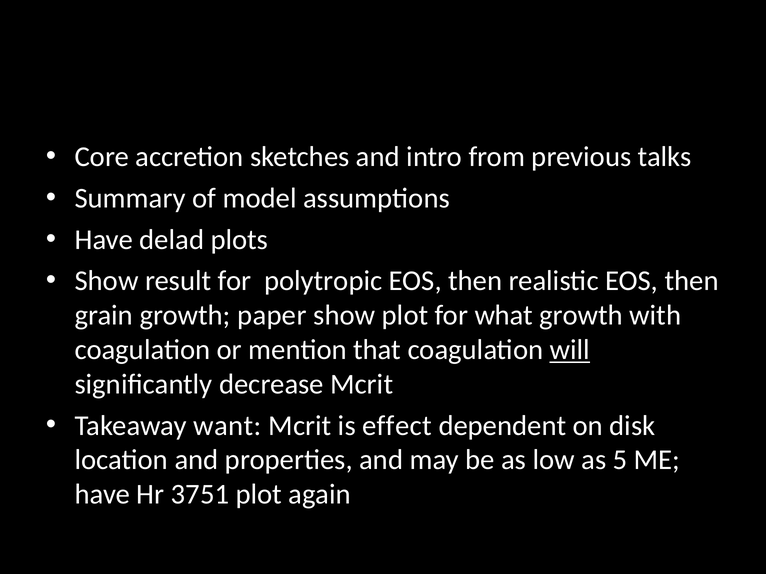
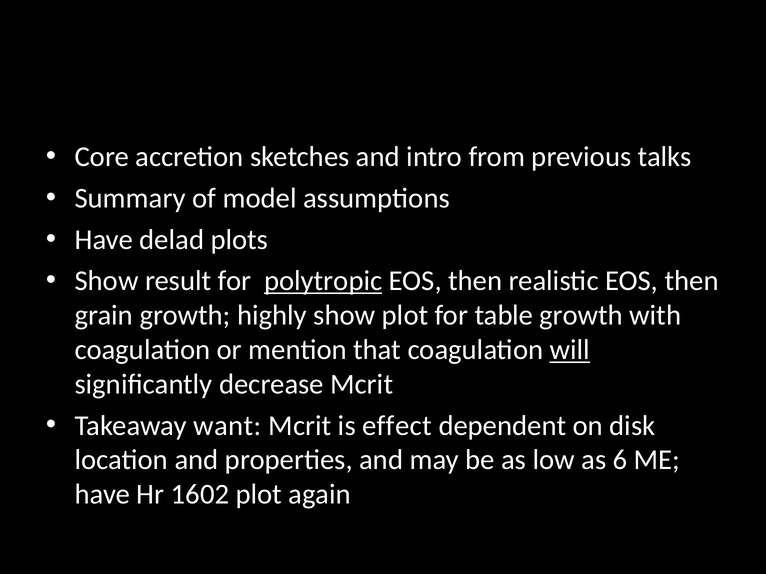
polytropic underline: none -> present (323, 281)
paper: paper -> highly (272, 316)
what: what -> table (504, 316)
5: 5 -> 6 (620, 460)
3751: 3751 -> 1602 (200, 495)
